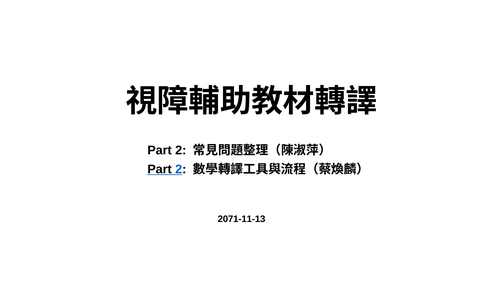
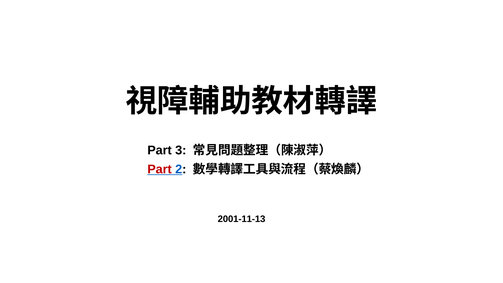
2: 2 -> 3 (181, 150)
Part colour: black -> red (160, 169)
2071-11-13: 2071-11-13 -> 2001-11-13 (242, 219)
